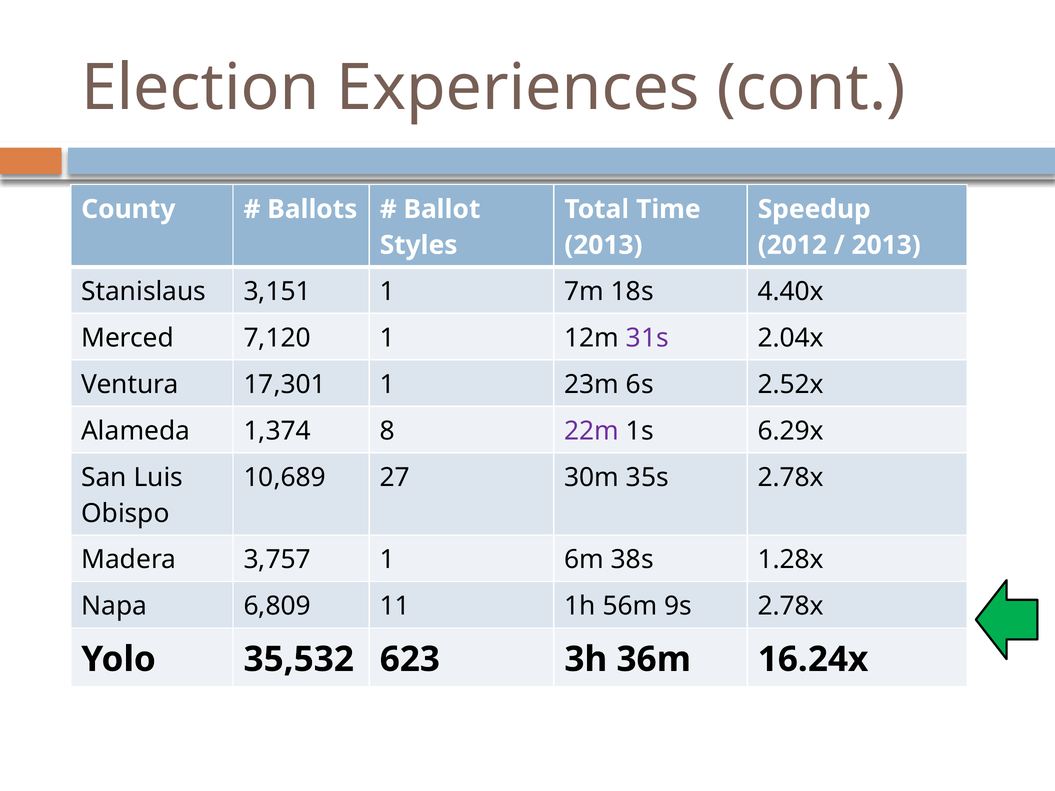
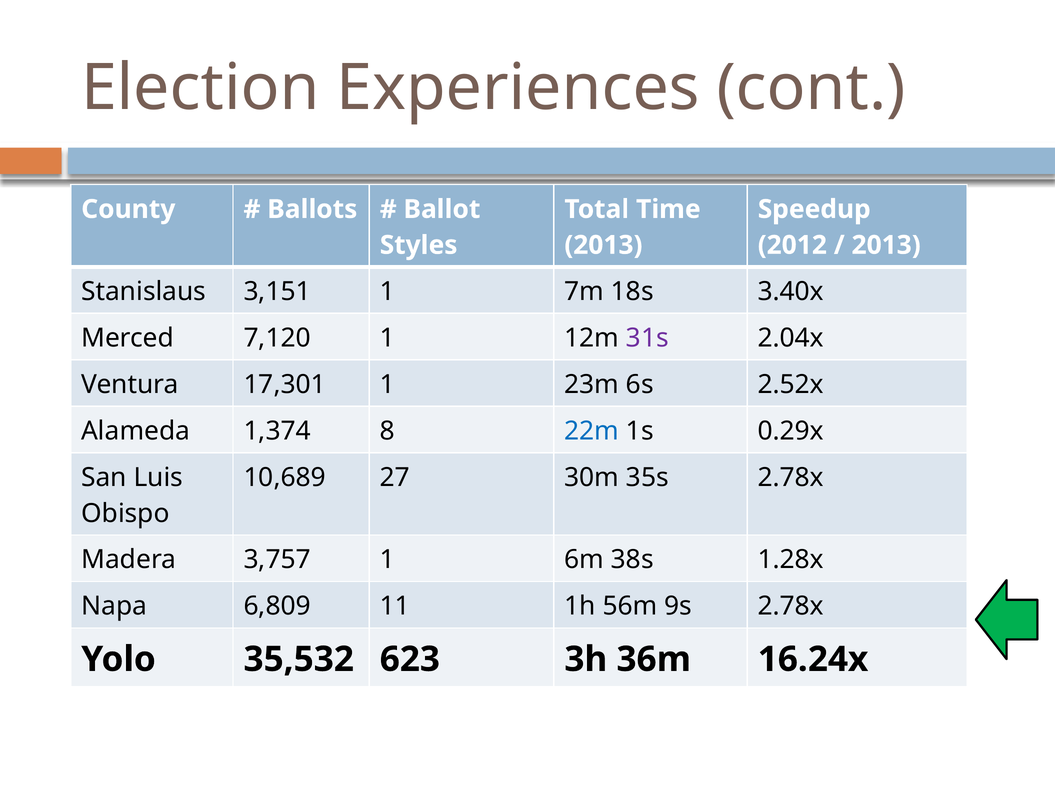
4.40x: 4.40x -> 3.40x (791, 292)
22m colour: purple -> blue (592, 431)
6.29x: 6.29x -> 0.29x (791, 431)
